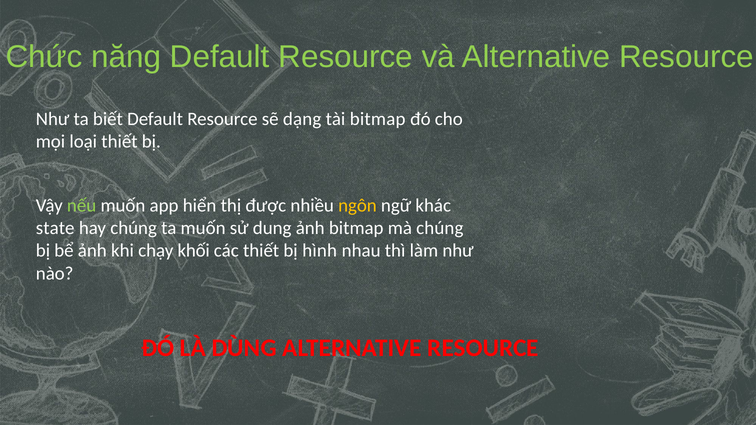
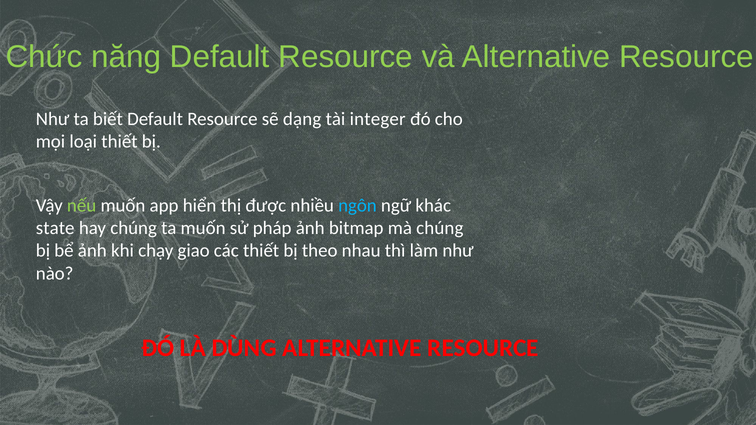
tài bitmap: bitmap -> integer (378, 119)
ngôn colour: yellow -> light blue (357, 206)
dung: dung -> pháp (272, 228)
khối: khối -> giao (194, 251)
hình: hình -> theo (320, 251)
